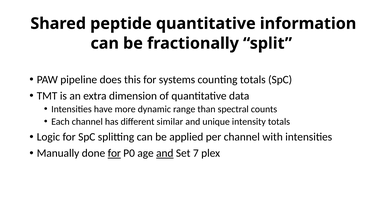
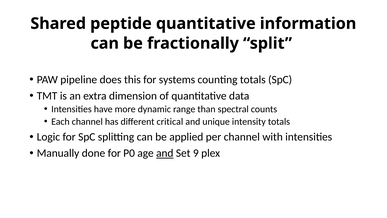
similar: similar -> critical (170, 121)
for underline: present -> none (114, 153)
7: 7 -> 9 (196, 153)
